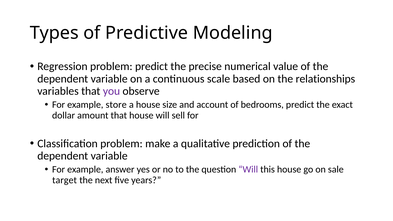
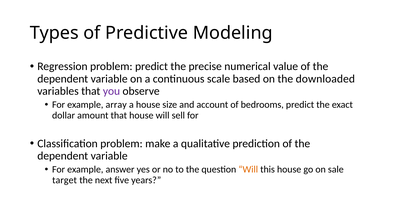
relationships: relationships -> downloaded (325, 79)
store: store -> array (116, 105)
Will colour: purple -> orange (248, 170)
